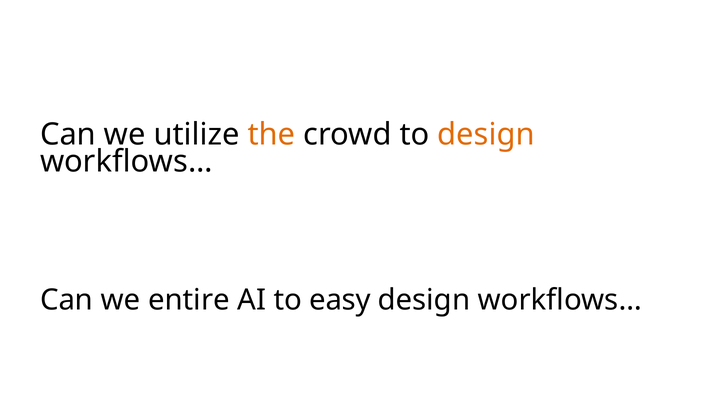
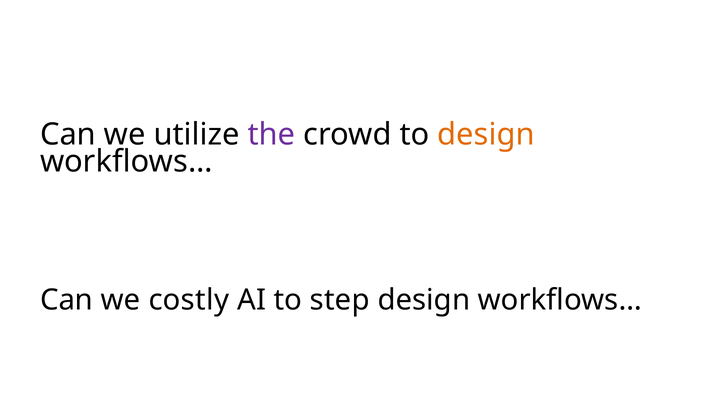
the colour: orange -> purple (271, 135)
entire: entire -> costly (189, 300)
easy: easy -> step (340, 300)
